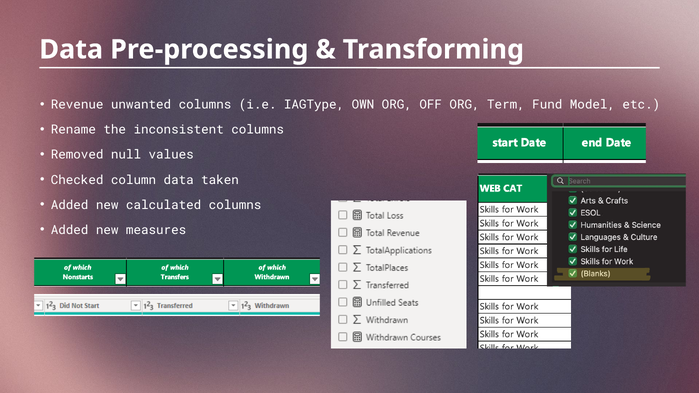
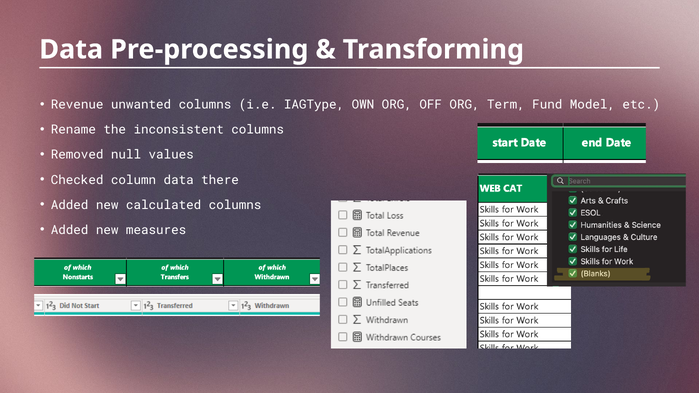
taken: taken -> there (220, 180)
